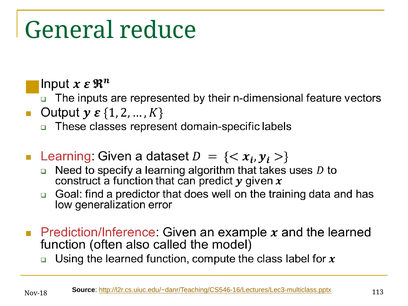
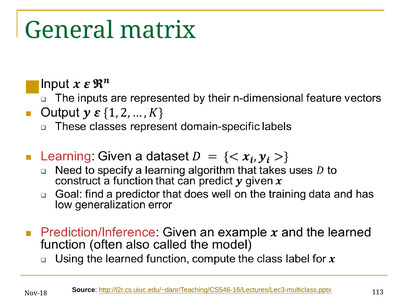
reduce: reduce -> matrix (158, 30)
